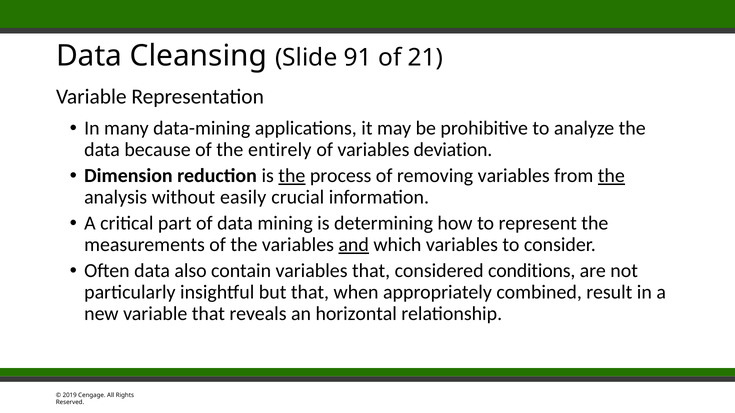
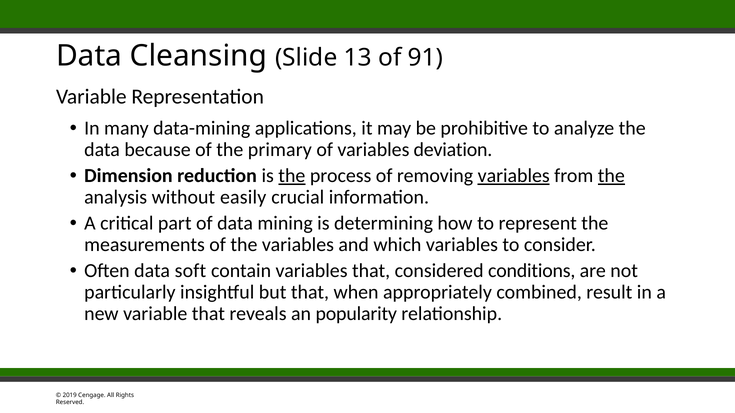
91: 91 -> 13 (358, 58)
21: 21 -> 91 (425, 58)
entirely: entirely -> primary (280, 150)
variables underline: none -> present (514, 176)
and underline: present -> none (354, 245)
also: also -> soft (190, 271)
horizontal: horizontal -> popularity (356, 314)
